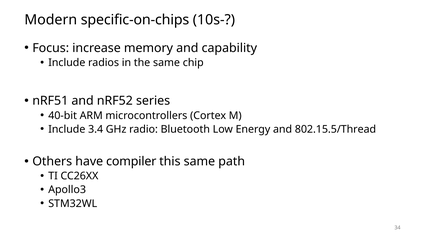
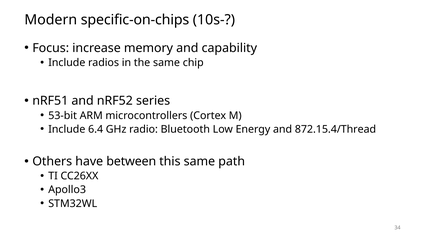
40-bit: 40-bit -> 53-bit (63, 116)
3.4: 3.4 -> 6.4 (96, 129)
802.15.5/Thread: 802.15.5/Thread -> 872.15.4/Thread (335, 129)
compiler: compiler -> between (131, 162)
